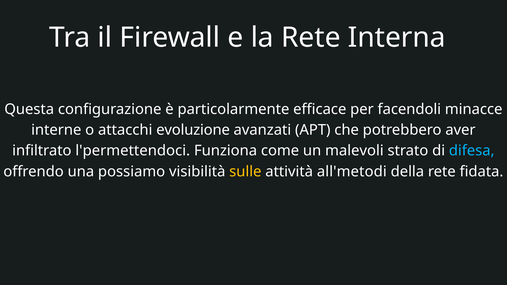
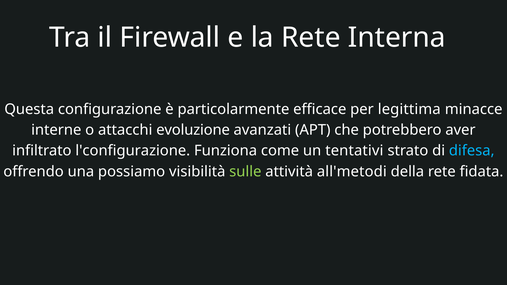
facendoli: facendoli -> legittima (409, 109)
l'permettendoci: l'permettendoci -> l'configurazione (133, 151)
malevoli: malevoli -> tentativi (354, 151)
sulle colour: yellow -> light green (245, 172)
